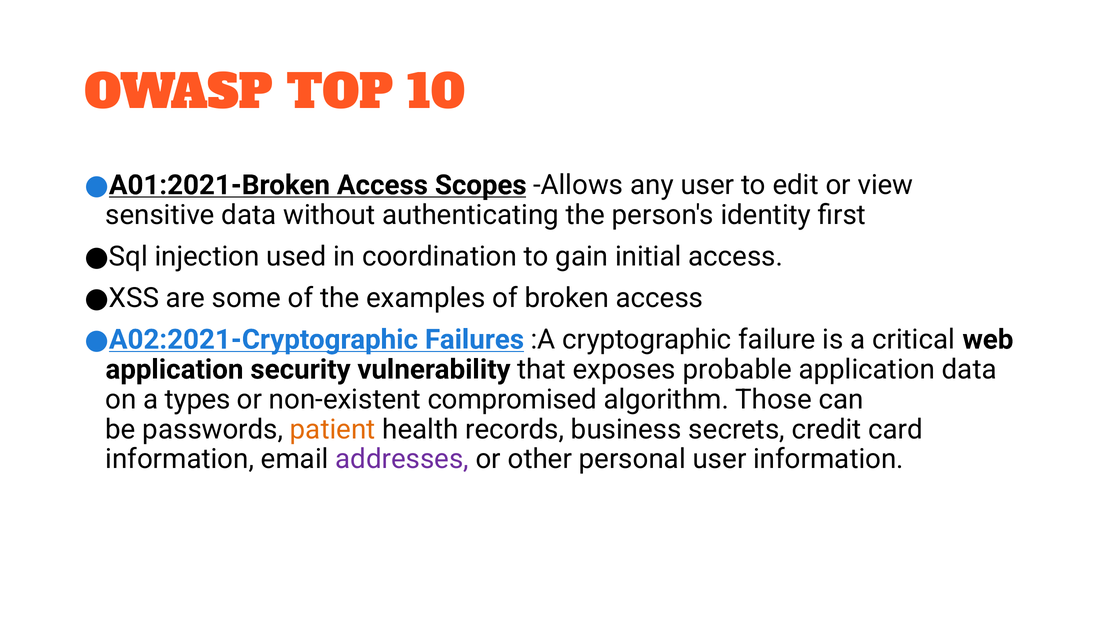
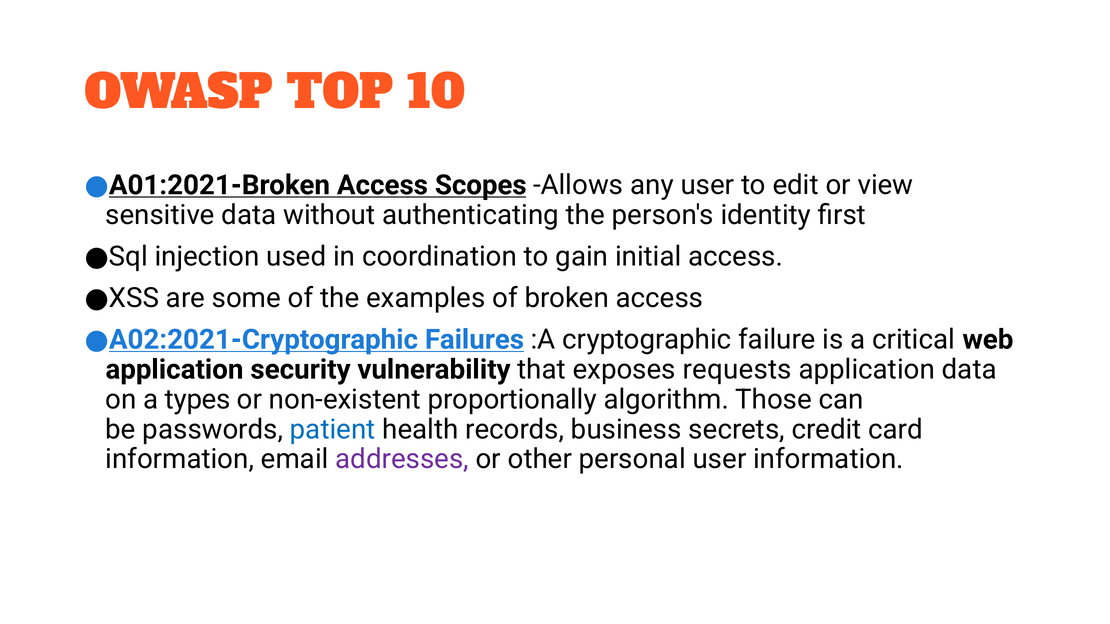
probable: probable -> requests (737, 370)
compromised: compromised -> proportionally (512, 400)
patient colour: orange -> blue (333, 430)
